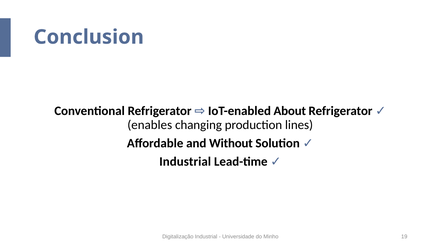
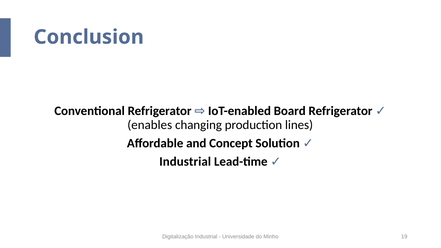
About: About -> Board (290, 111)
Without: Without -> Concept (231, 143)
